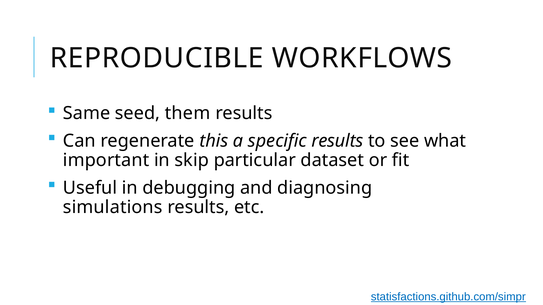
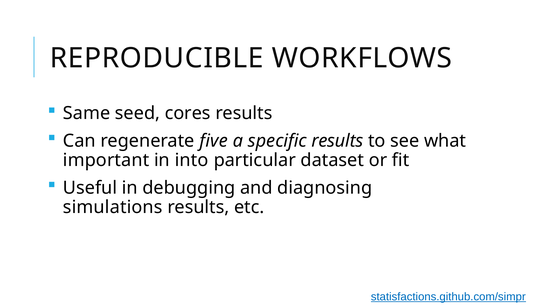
them: them -> cores (188, 114)
this: this -> five (214, 141)
skip: skip -> into (192, 161)
